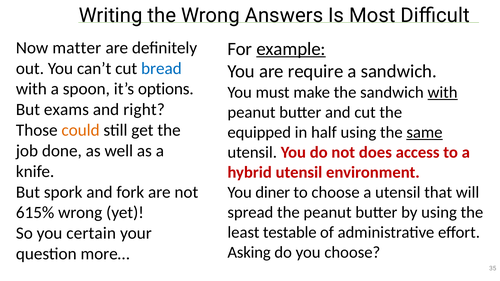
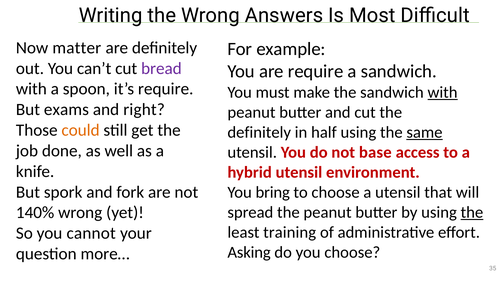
example underline: present -> none (291, 49)
bread colour: blue -> purple (161, 68)
it’s options: options -> require (166, 89)
equipped: equipped -> definitely (259, 132)
does: does -> base (375, 152)
diner: diner -> bring (273, 192)
the underline: none -> present (472, 212)
615%: 615% -> 140% (35, 213)
testable: testable -> training (290, 233)
certain: certain -> cannot (91, 233)
